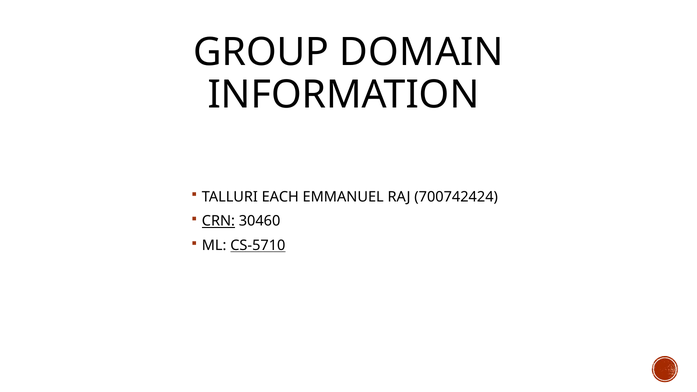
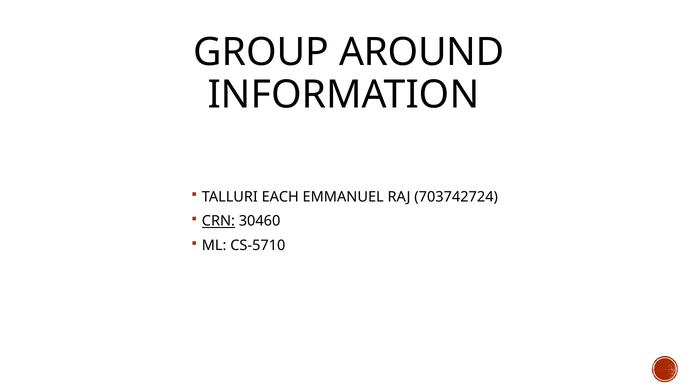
DOMAIN: DOMAIN -> AROUND (422, 52)
700742424: 700742424 -> 703742724 (456, 197)
CS-5710 underline: present -> none (258, 246)
